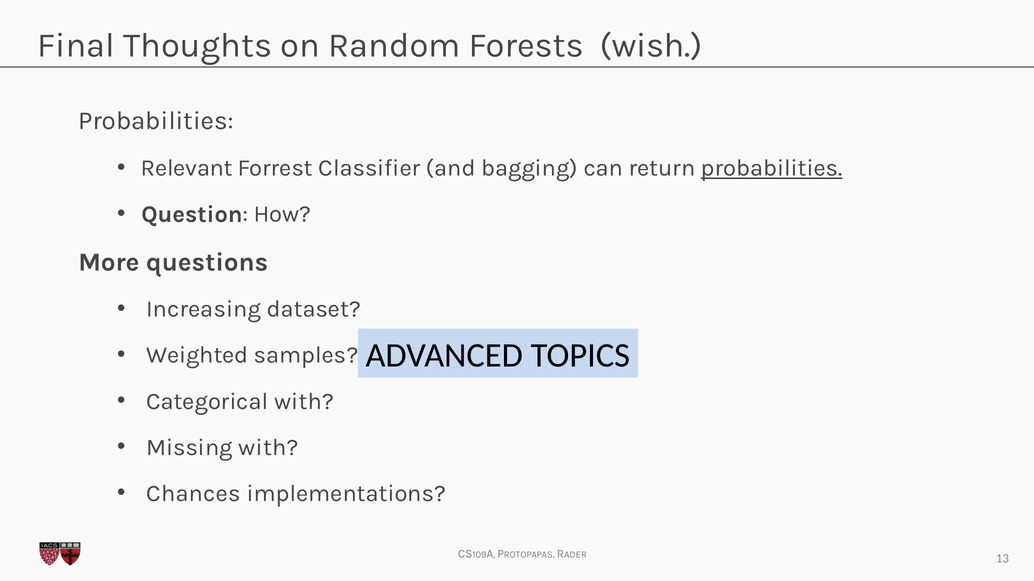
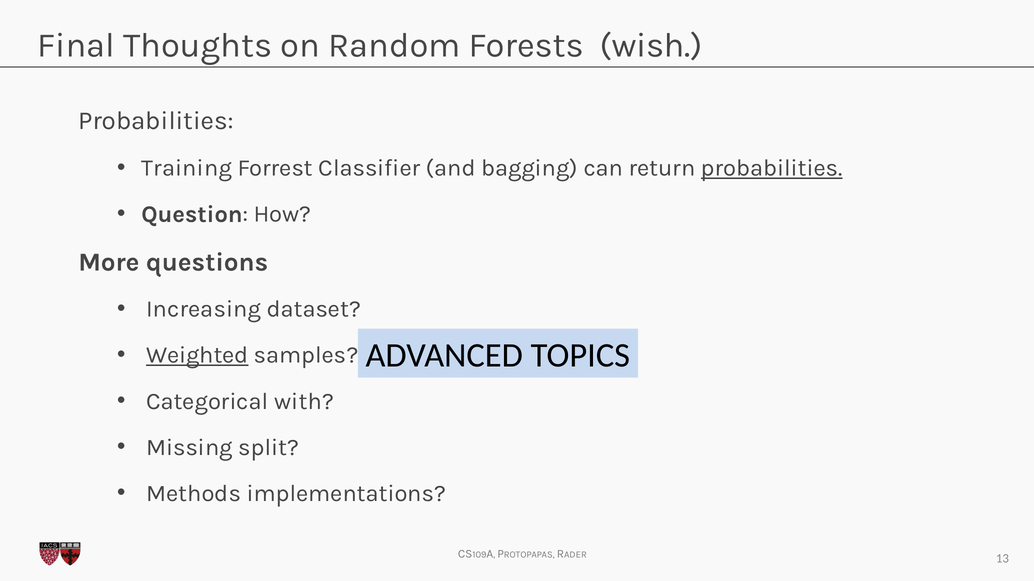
Relevant: Relevant -> Training (187, 168)
Weighted underline: none -> present (197, 356)
Missing with: with -> split (269, 448)
Chances: Chances -> Methods (194, 494)
